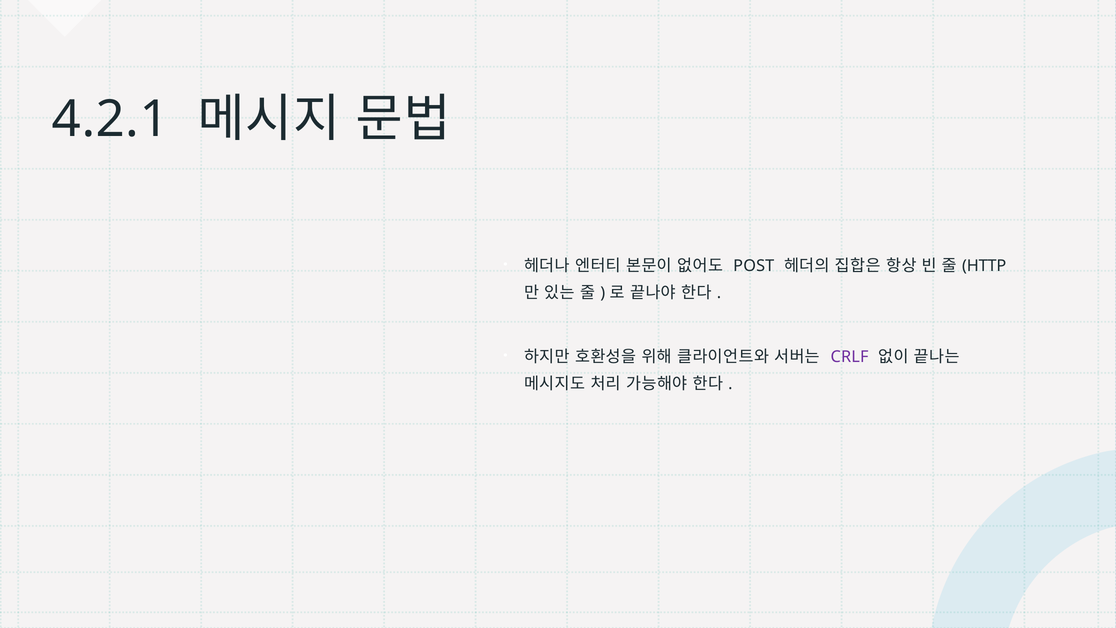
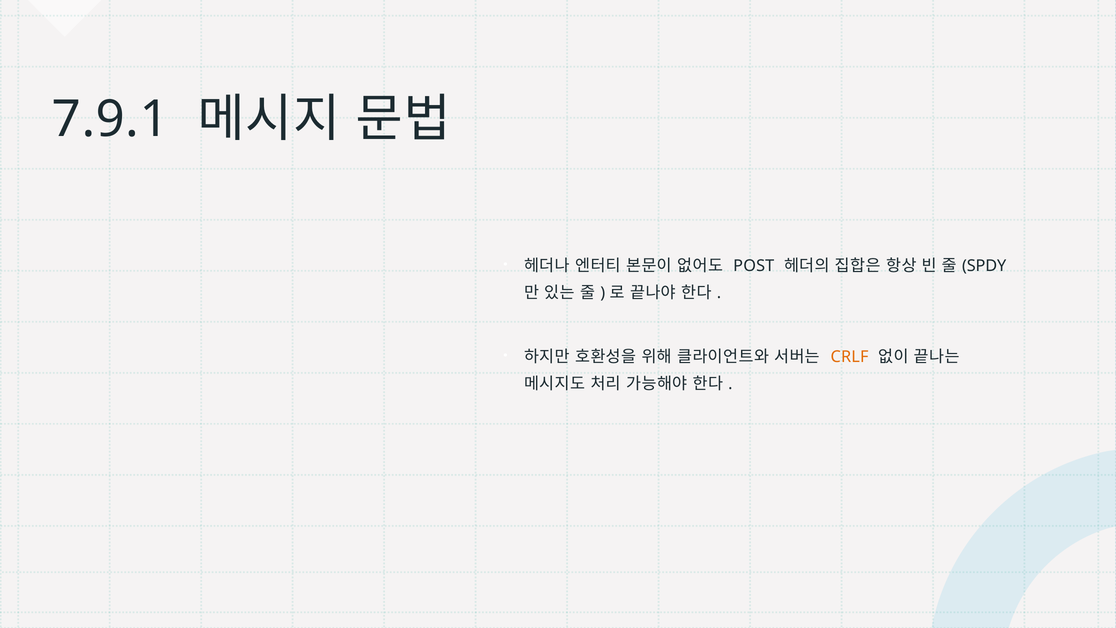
4.2.1: 4.2.1 -> 7.9.1 (110, 119)
HTTP: HTTP -> SPDY (984, 266)
CRLF colour: purple -> orange (850, 357)
